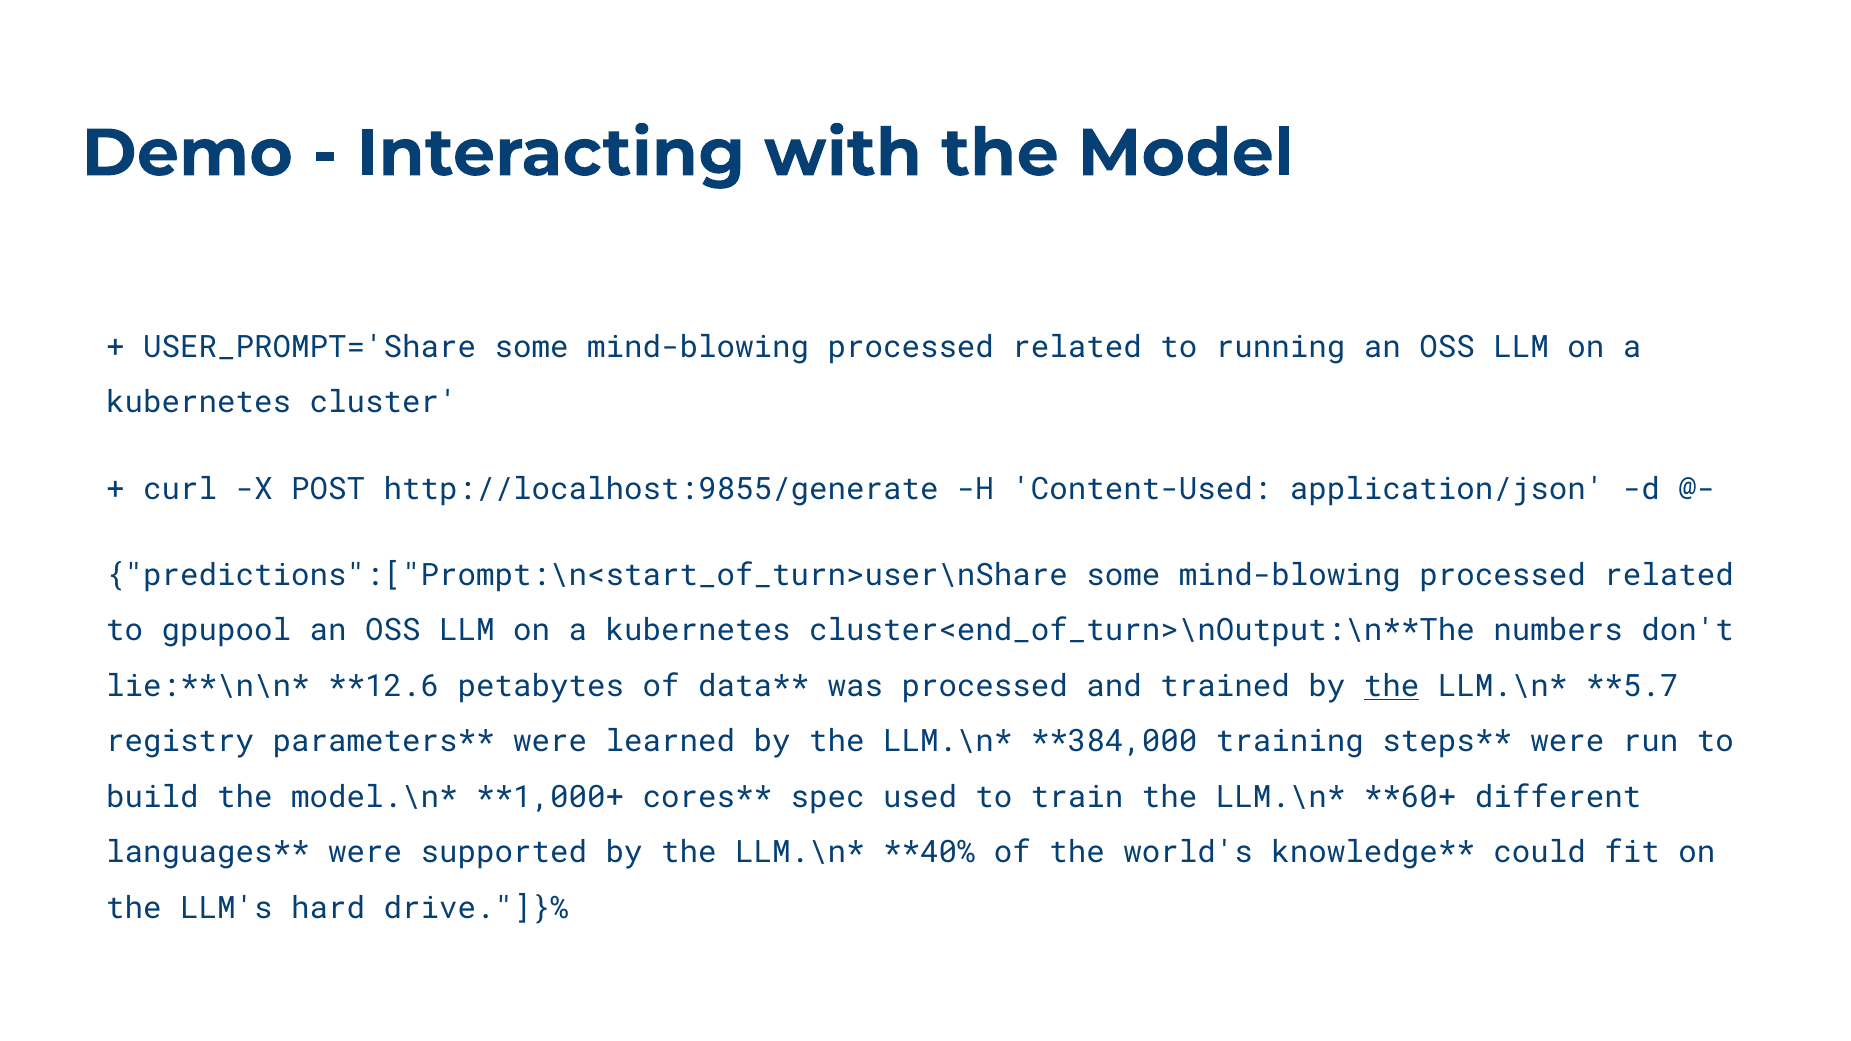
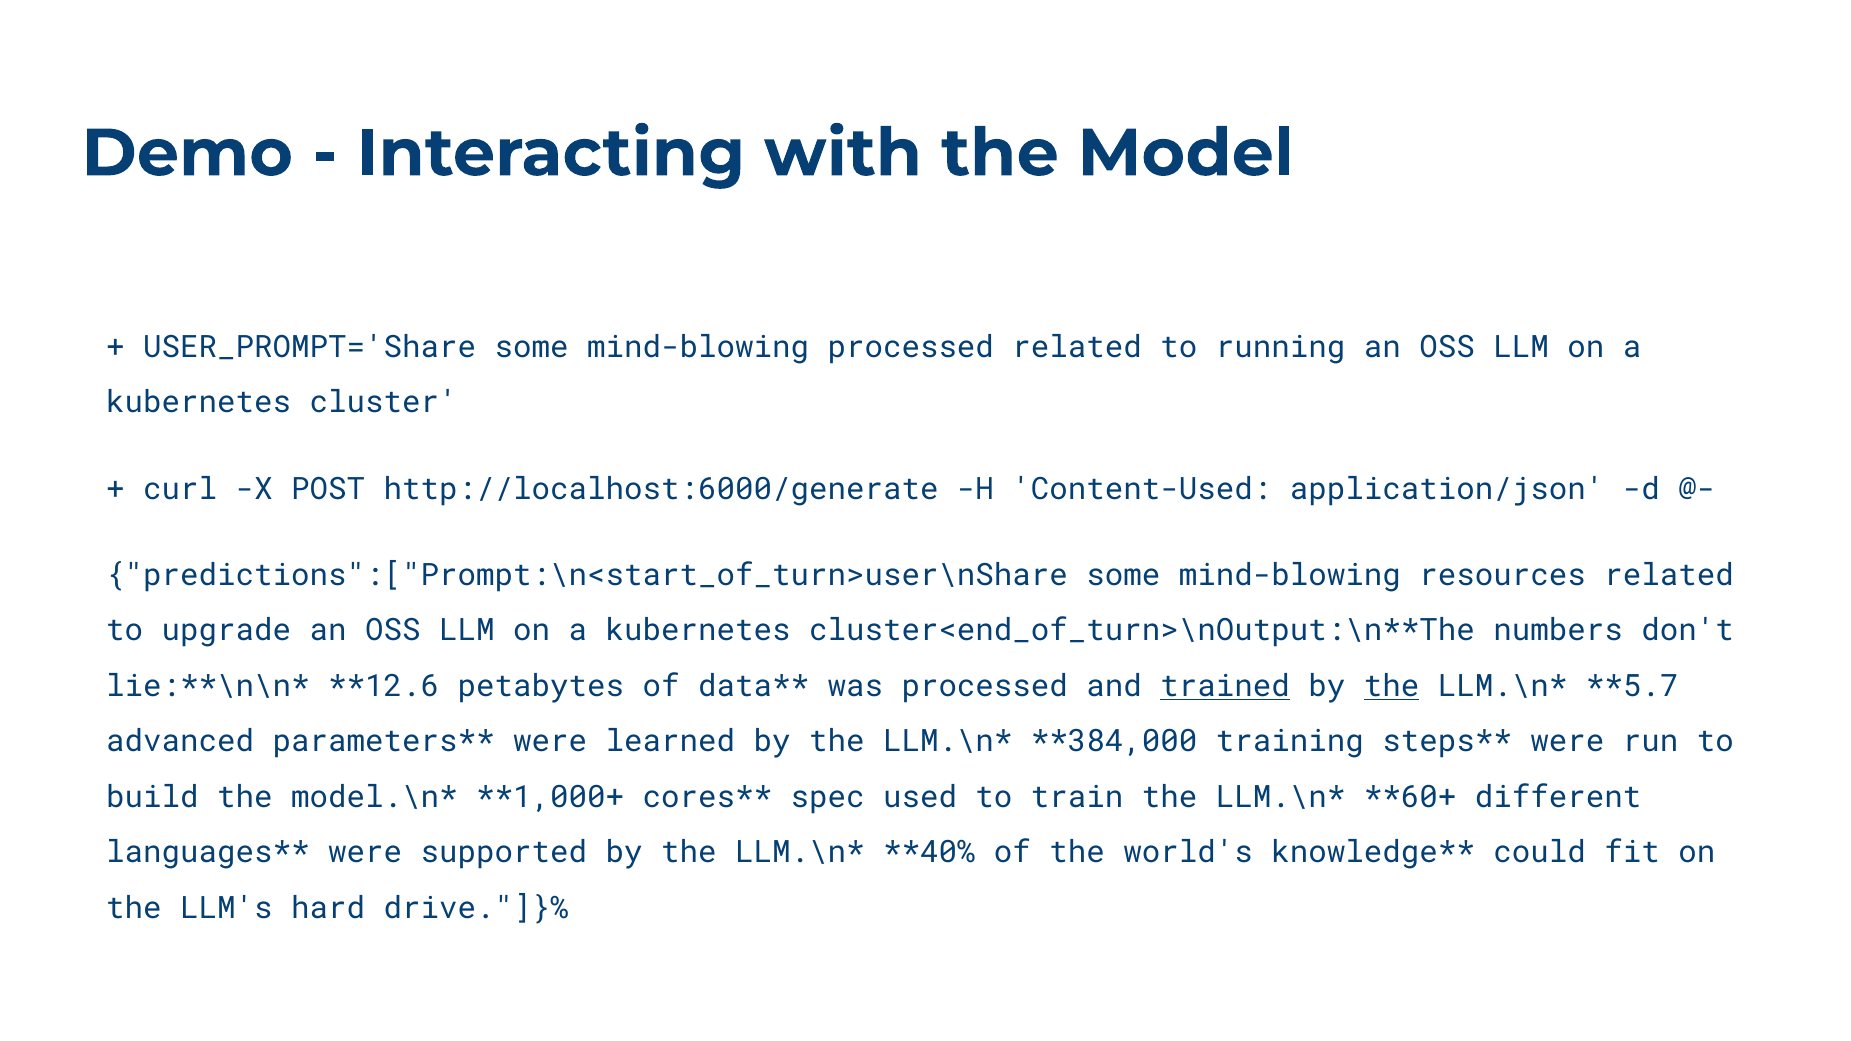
http://localhost:9855/generate: http://localhost:9855/generate -> http://localhost:6000/generate (661, 489)
predictions":["Prompt:\n<start_of_turn>user\nShare some mind-blowing processed: processed -> resources (1503, 575)
gpupool: gpupool -> upgrade (226, 631)
trained underline: none -> present (1225, 686)
registry: registry -> advanced (180, 742)
